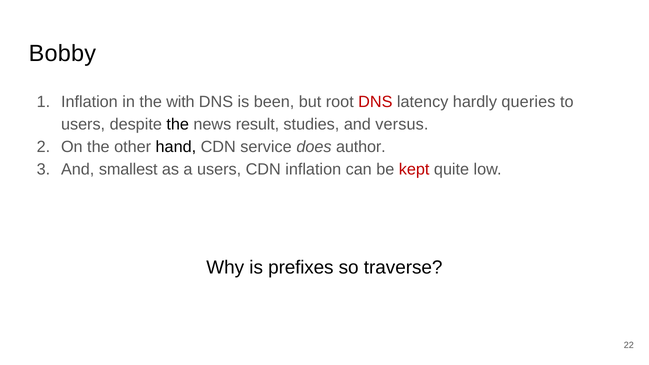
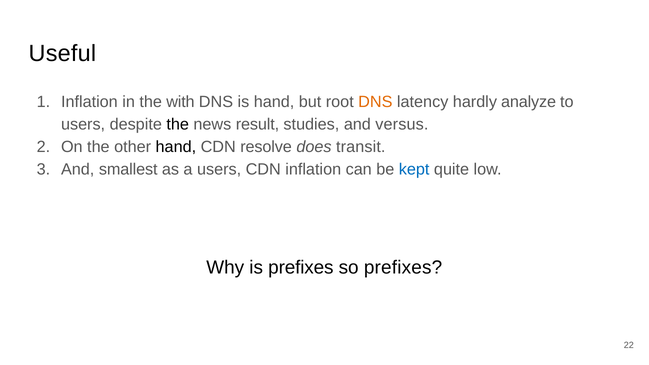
Bobby: Bobby -> Useful (62, 54)
is been: been -> hand (274, 102)
DNS colour: red -> orange (375, 102)
queries: queries -> analyze (529, 102)
service: service -> resolve (266, 147)
author: author -> transit (361, 147)
kept colour: red -> blue (414, 169)
so traverse: traverse -> prefixes (403, 268)
